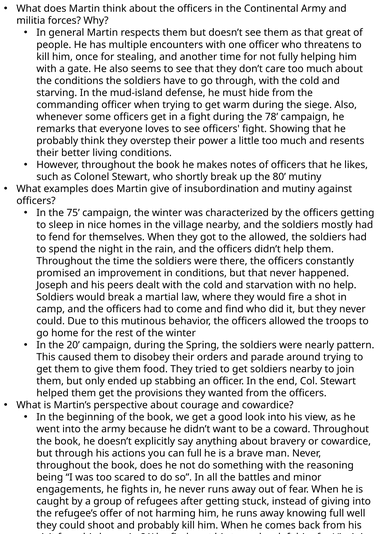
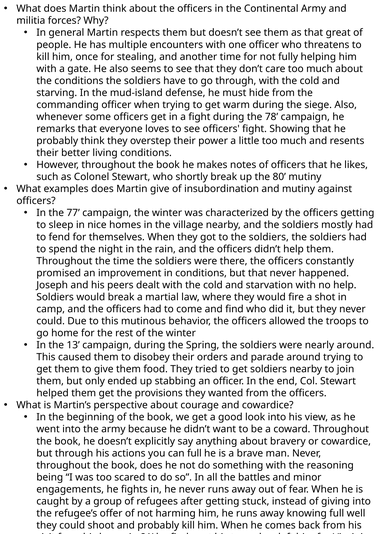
75: 75 -> 77 (73, 213)
to the allowed: allowed -> soldiers (269, 237)
20: 20 -> 13 (73, 345)
nearly pattern: pattern -> around (355, 345)
